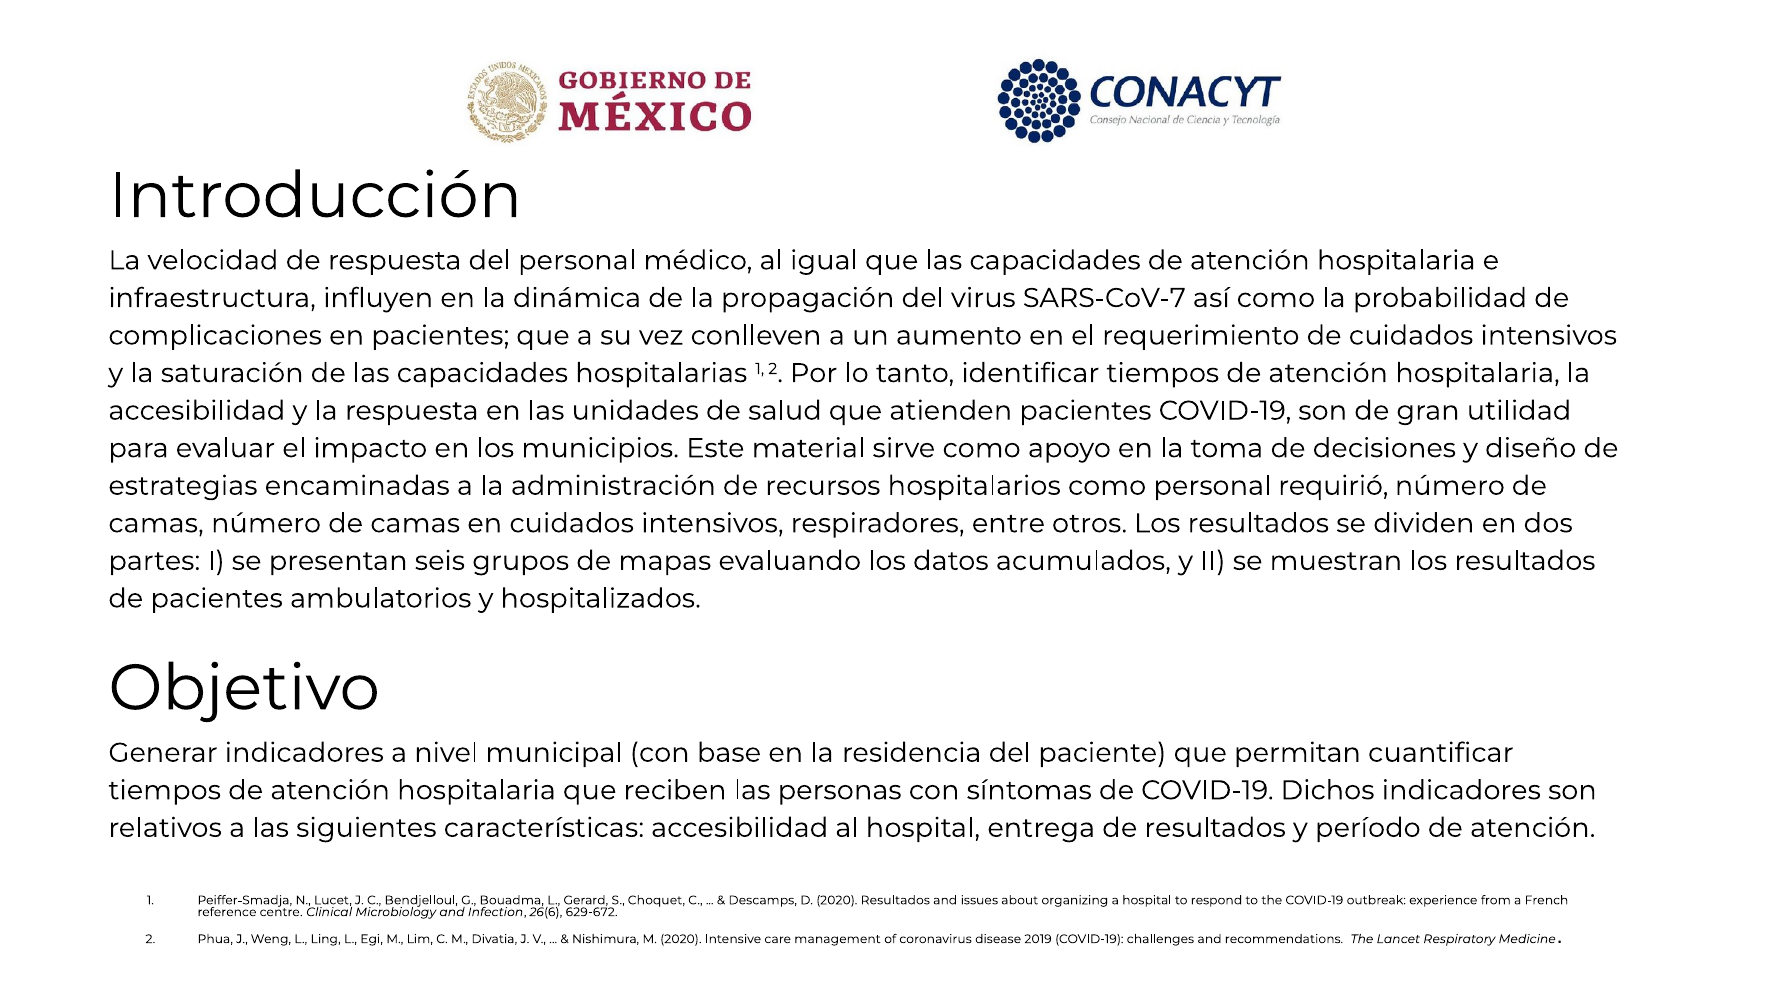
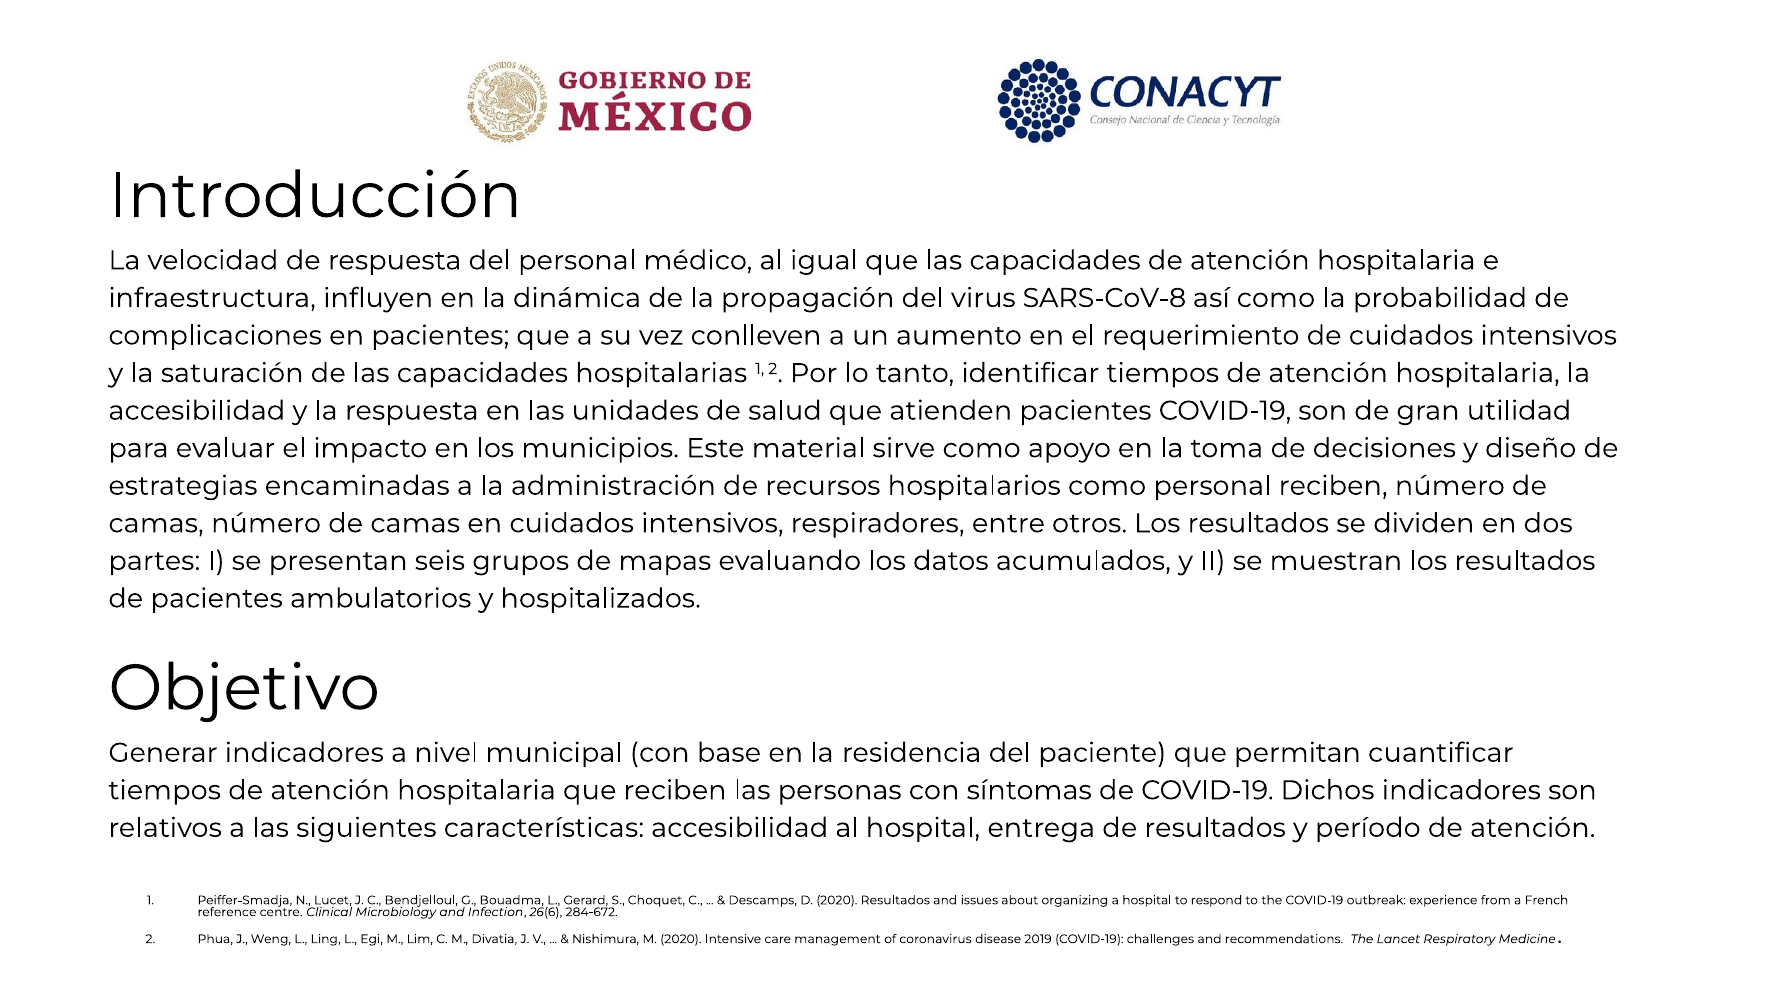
SARS-CoV-7: SARS-CoV-7 -> SARS-CoV-8 (1104, 298)
personal requirió: requirió -> reciben (1333, 486)
629-672: 629-672 -> 284-672 (592, 912)
